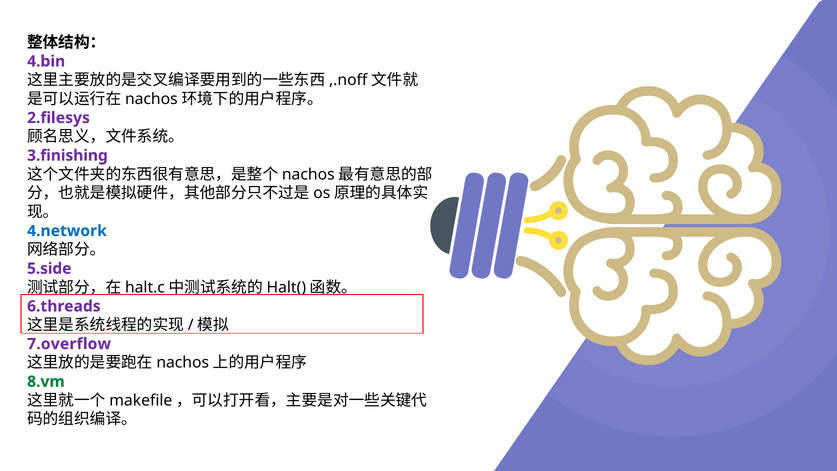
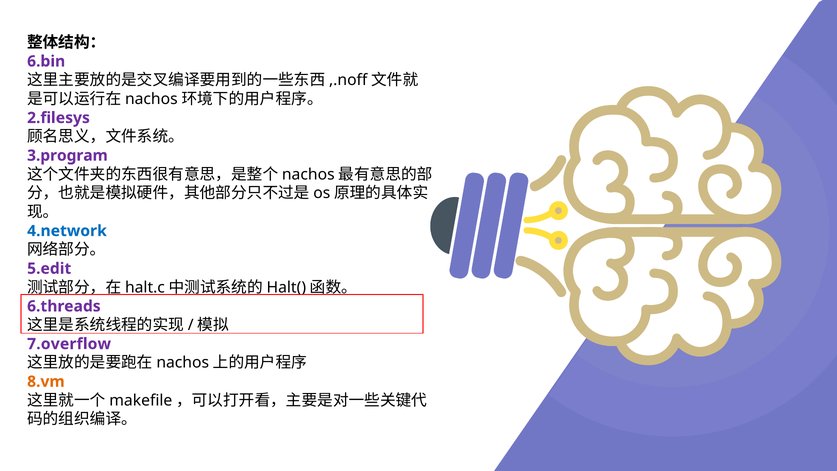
4.bin: 4.bin -> 6.bin (46, 61)
3.finishing: 3.finishing -> 3.program (67, 155)
5.side: 5.side -> 5.edit (49, 268)
8.vm colour: green -> orange (46, 381)
